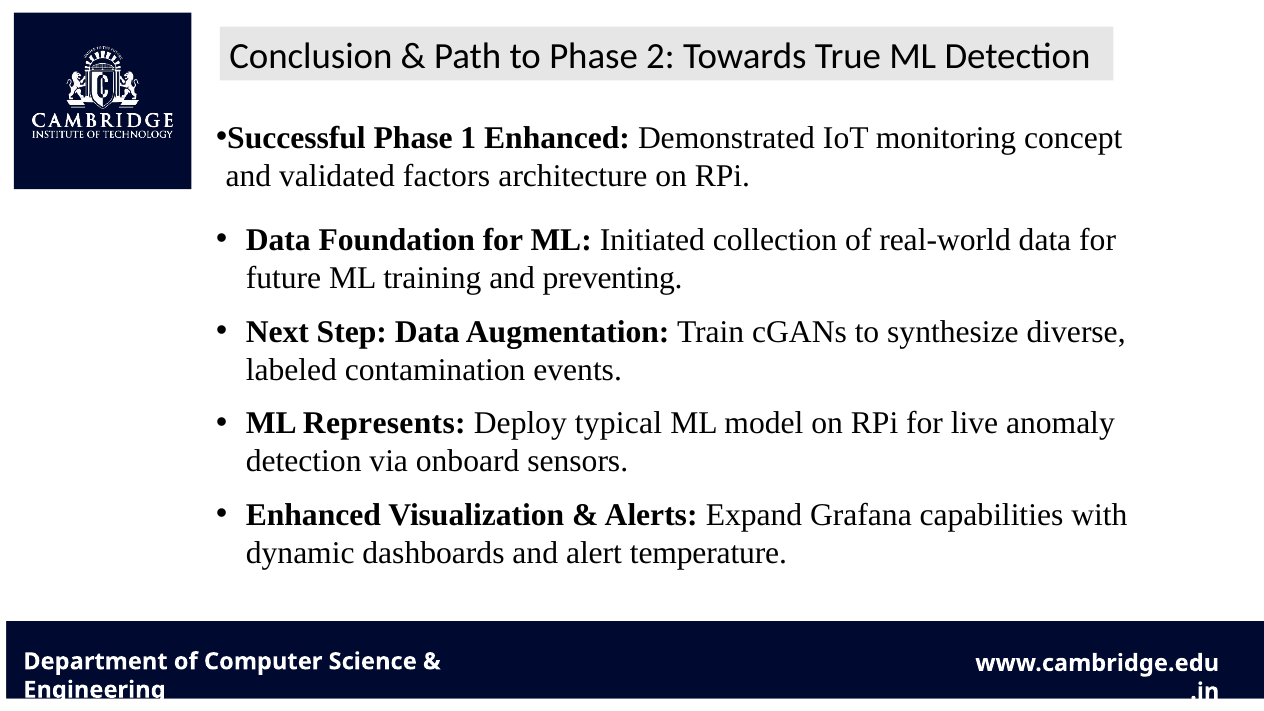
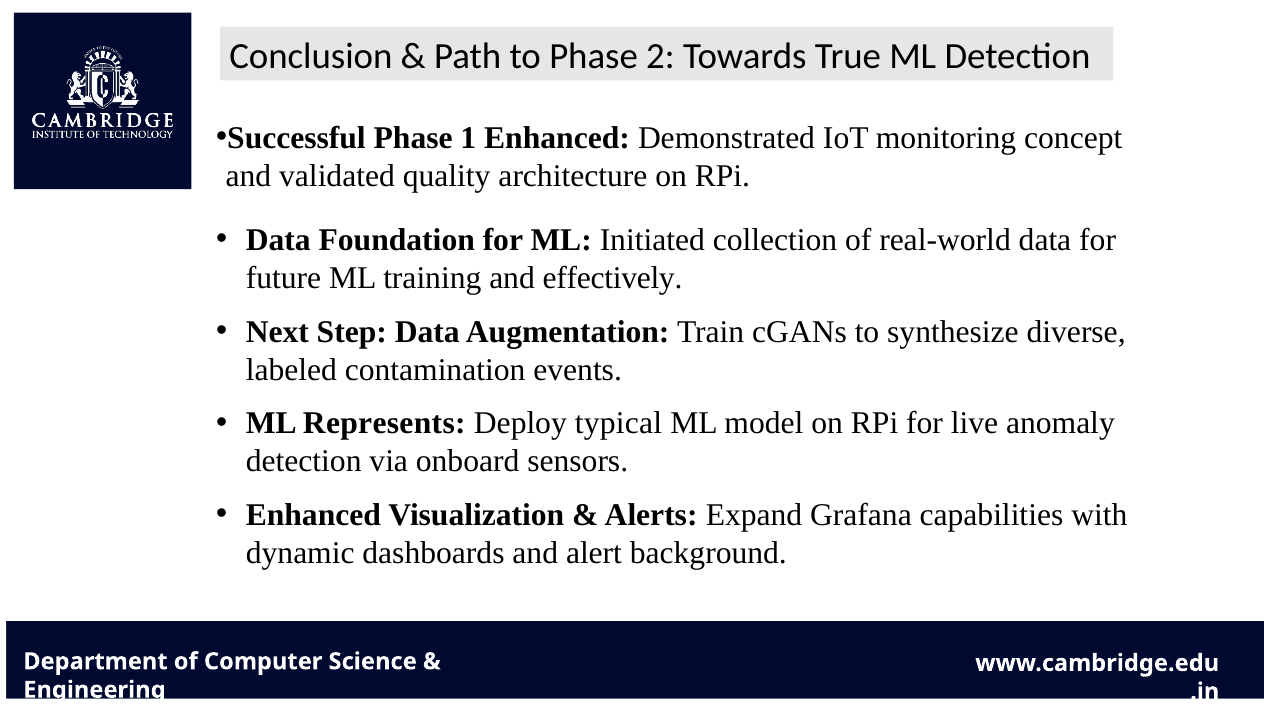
factors: factors -> quality (447, 176)
preventing: preventing -> effectively (613, 278)
temperature: temperature -> background (708, 553)
